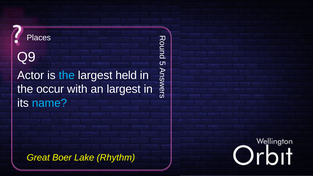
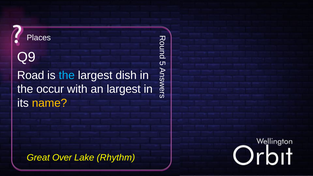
Actor: Actor -> Road (31, 75)
held: held -> dish (126, 75)
name colour: light blue -> yellow (49, 103)
Boer: Boer -> Over (62, 158)
